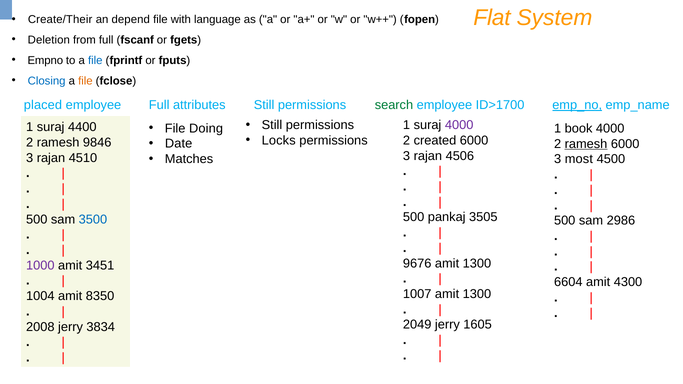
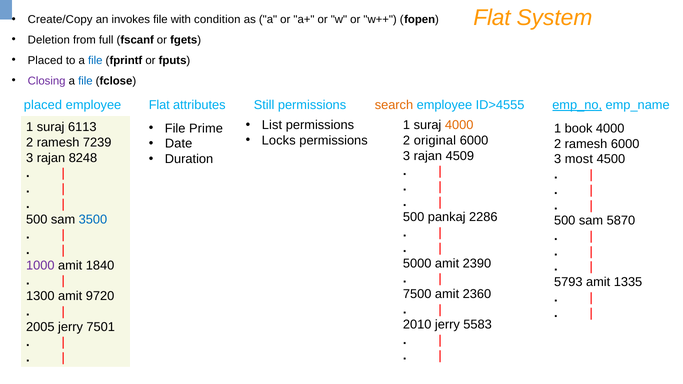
Create/Their: Create/Their -> Create/Copy (60, 19)
depend: depend -> invokes (131, 19)
language: language -> condition (217, 19)
Empno: Empno -> Placed (45, 60)
Closing colour: blue -> purple (47, 81)
file colour: orange -> blue (85, 81)
Full: Full -> Flat (159, 105)
search colour: green -> orange (394, 105)
ID>1700: ID>1700 -> ID>4555 (500, 105)
Still: Still -> List (272, 125)
4000 colour: purple -> orange (459, 125)
4400: 4400 -> 6113 (82, 127)
Doing: Doing -> Prime (206, 128)
created: created -> original (435, 140)
9846: 9846 -> 7239 (97, 143)
ramesh underline: present -> none (586, 144)
4506: 4506 -> 4509 (460, 156)
4510: 4510 -> 8248 (83, 158)
Matches: Matches -> Duration (189, 159)
3505: 3505 -> 2286 (483, 217)
2986: 2986 -> 5870 (621, 221)
9676: 9676 -> 5000 (417, 263)
1300: 1300 -> 2390 (477, 263)
3451: 3451 -> 1840 (100, 266)
6604: 6604 -> 5793 (568, 282)
4300: 4300 -> 1335 (628, 282)
1007: 1007 -> 7500 (417, 294)
1300: 1300 -> 2360 (477, 294)
1004: 1004 -> 1300 (40, 296)
8350: 8350 -> 9720 (100, 296)
2049: 2049 -> 2010 (417, 325)
1605: 1605 -> 5583 (478, 325)
2008: 2008 -> 2005 (40, 327)
3834: 3834 -> 7501 (101, 327)
